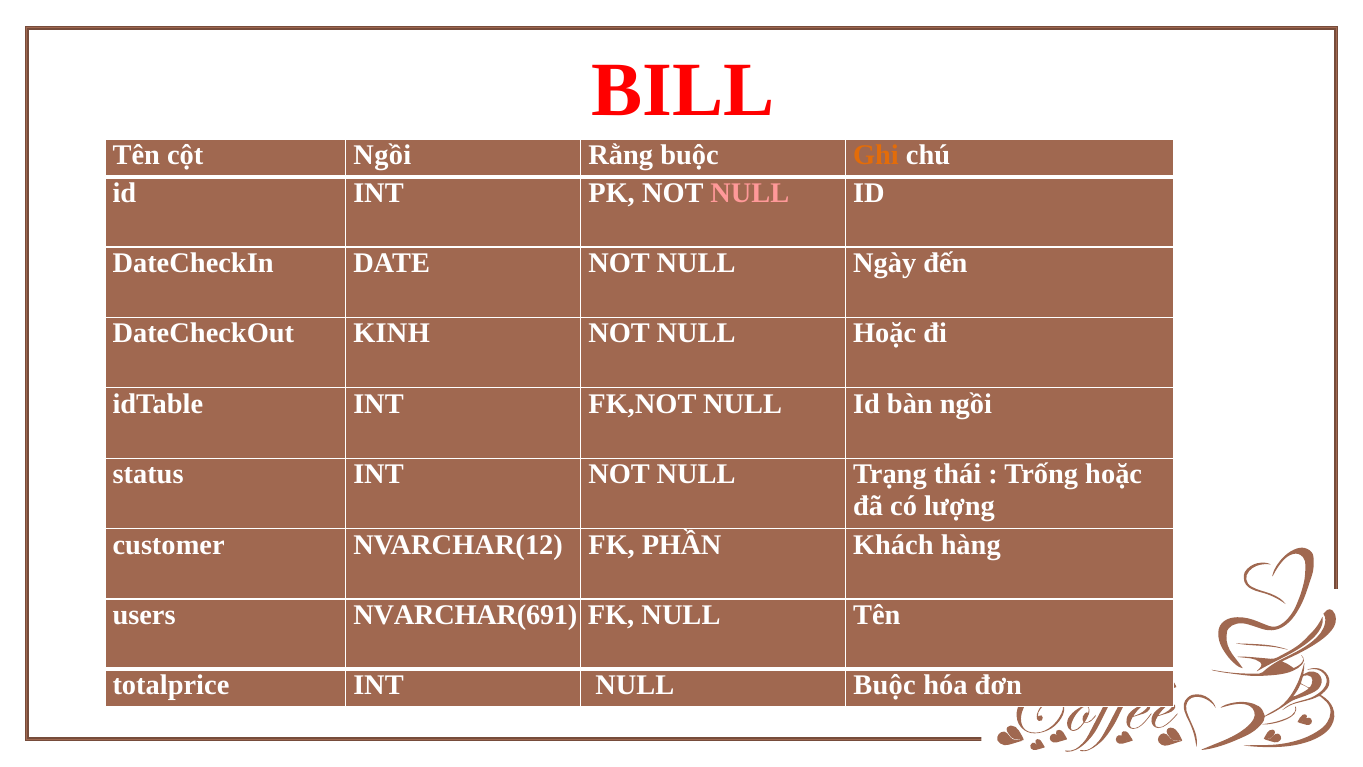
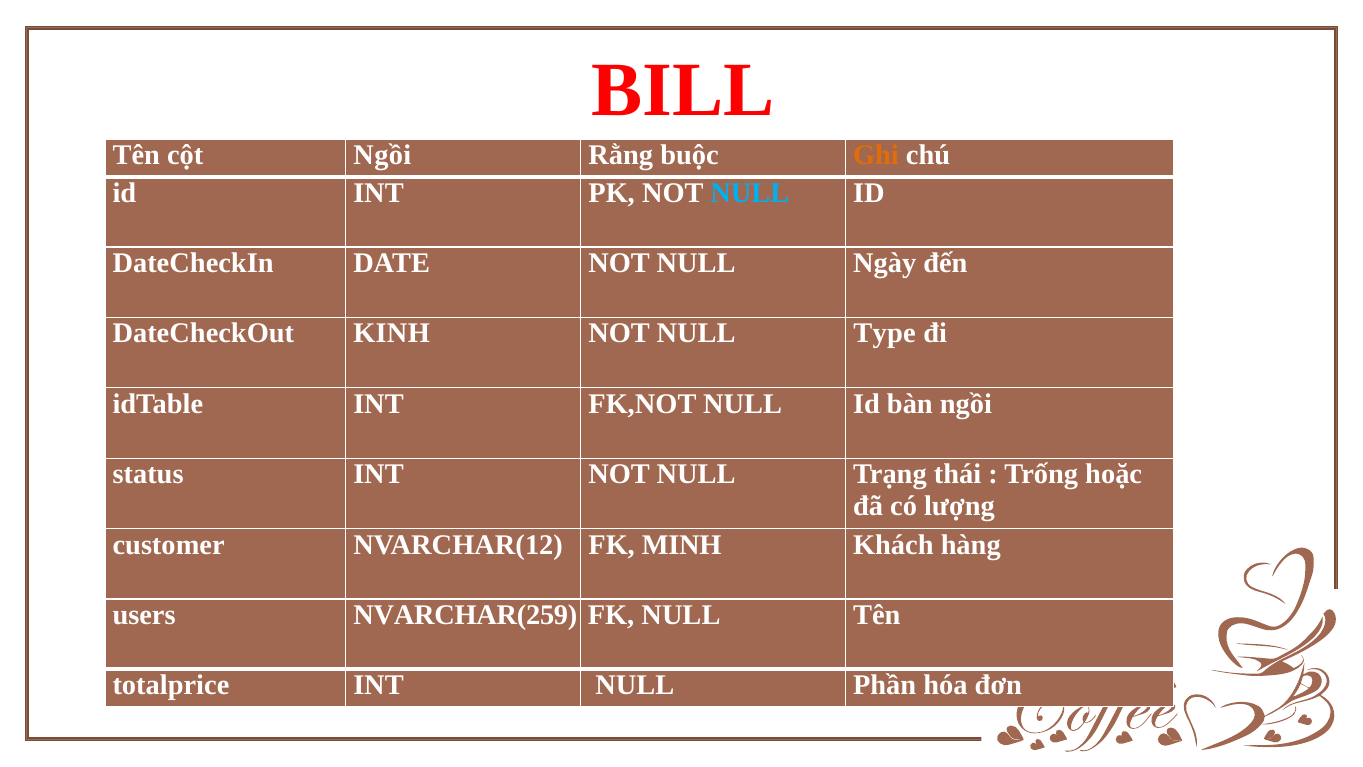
NULL colour: pink -> light blue (750, 193)
NULL Hoặc: Hoặc -> Type (885, 333)
PHẦN: PHẦN -> MINH (682, 544)
NVARCHAR(691: NVARCHAR(691 -> NVARCHAR(259 (465, 615)
NULL Buộc: Buộc -> Phần (885, 685)
